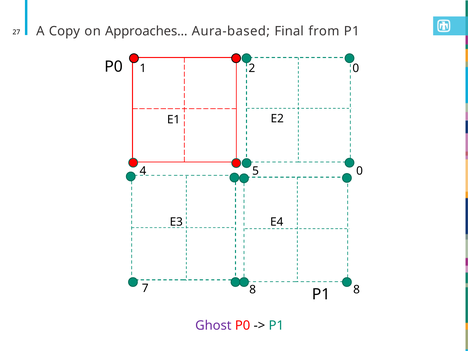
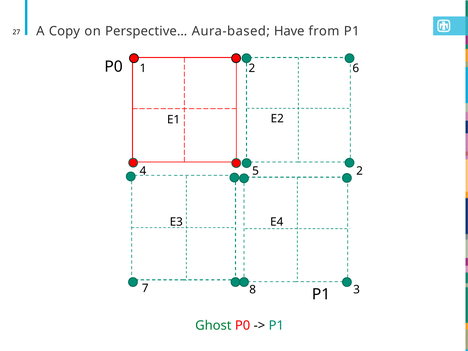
Approaches…: Approaches… -> Perspective… (146, 31)
Final: Final -> Have (289, 31)
2 0: 0 -> 6 (356, 68)
5 0: 0 -> 2 (360, 171)
8 8: 8 -> 3 (357, 290)
Ghost colour: purple -> green (213, 326)
